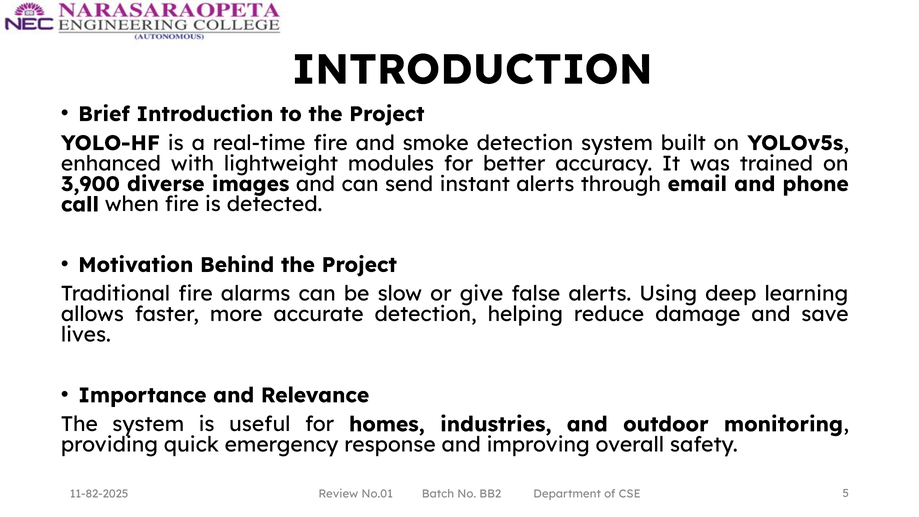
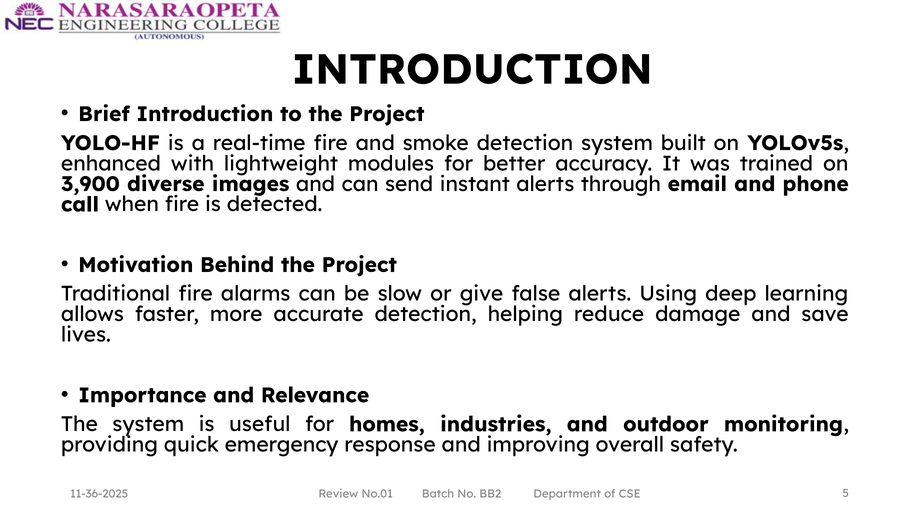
11-82-2025: 11-82-2025 -> 11-36-2025 (99, 494)
